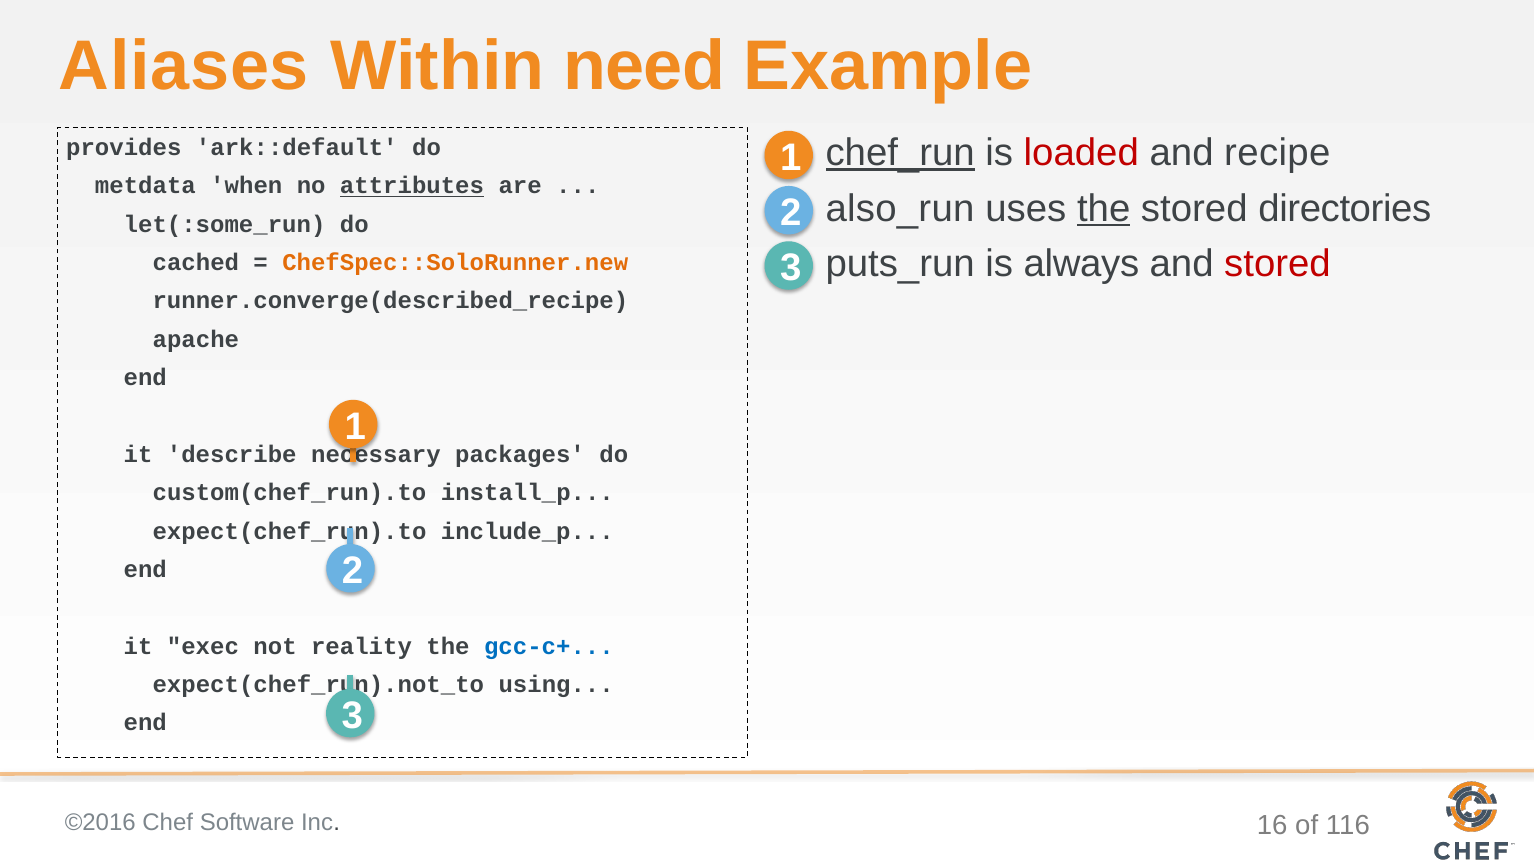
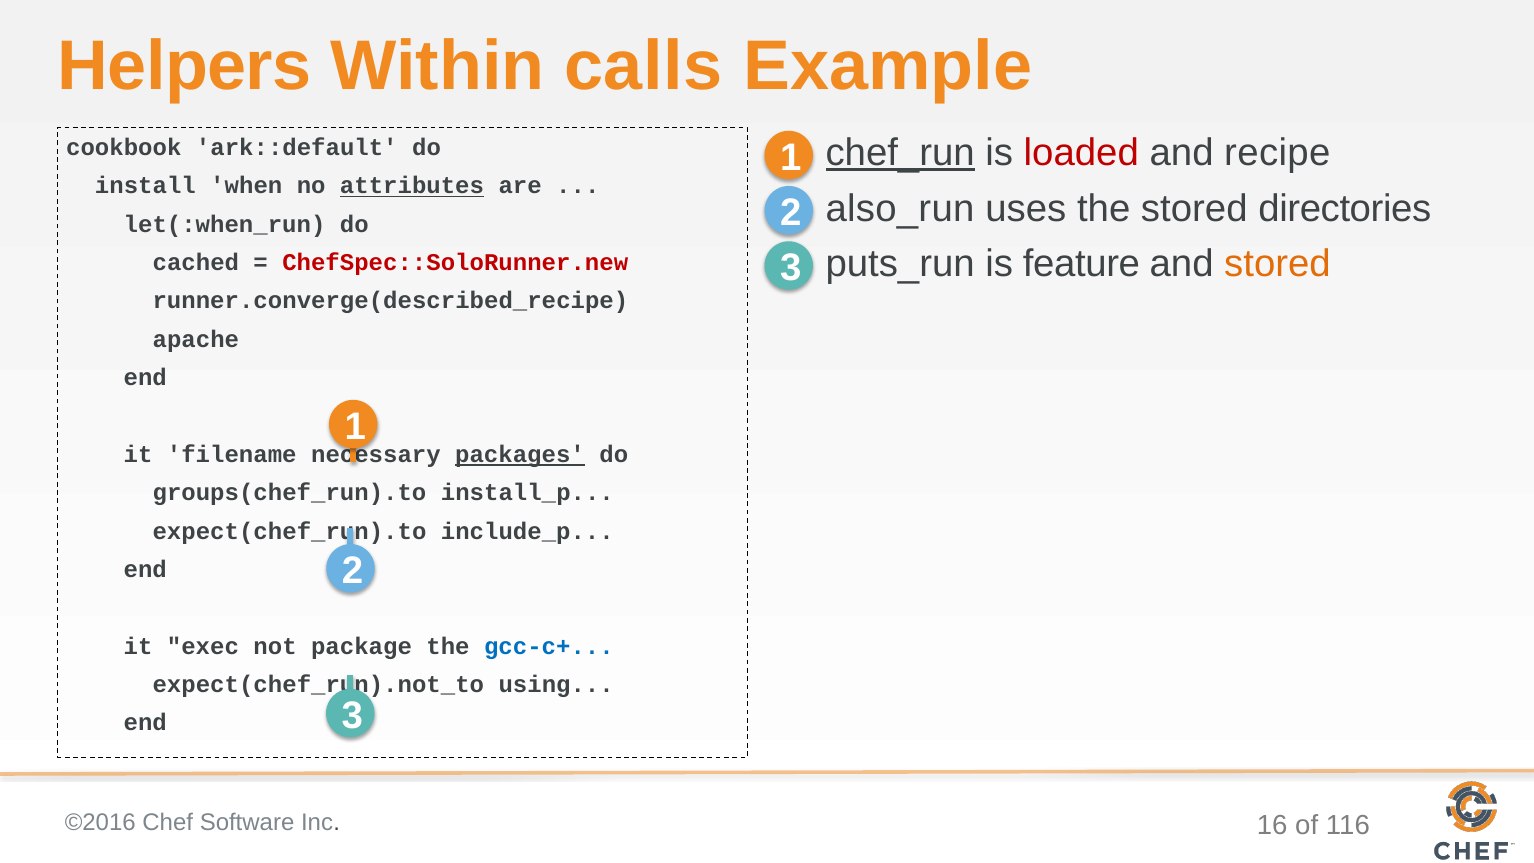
Aliases: Aliases -> Helpers (185, 66)
need: need -> calls (644, 66)
provides: provides -> cookbook (124, 148)
metdata: metdata -> install (145, 186)
the underline: present -> none (1104, 209)
let(:some_run: let(:some_run -> let(:when_run (225, 224)
always: always -> feature (1081, 264)
stored colour: red -> orange (1277, 264)
ChefSpec::SoloRunner.new colour: orange -> red (455, 263)
describe: describe -> filename (232, 454)
packages underline: none -> present (520, 454)
custom(chef_run).to: custom(chef_run).to -> groups(chef_run).to (289, 493)
reality: reality -> package (362, 646)
